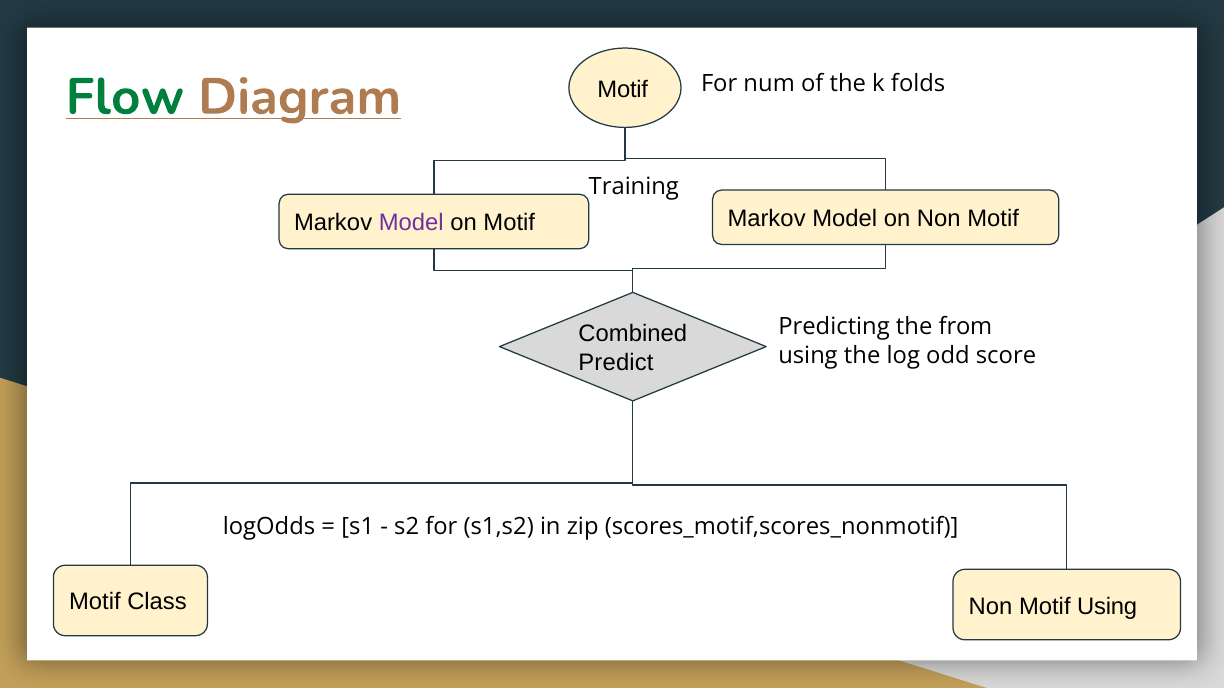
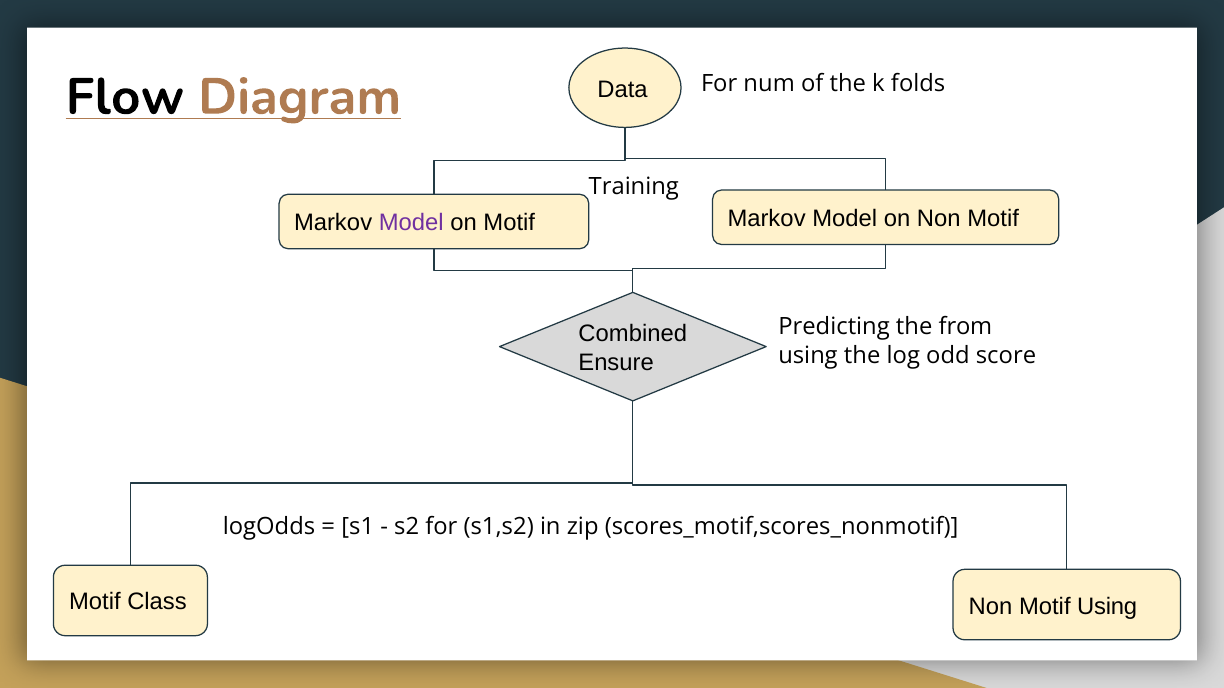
Flow colour: green -> black (125, 97)
Diagram Motif: Motif -> Data (623, 89)
Predict: Predict -> Ensure (616, 363)
